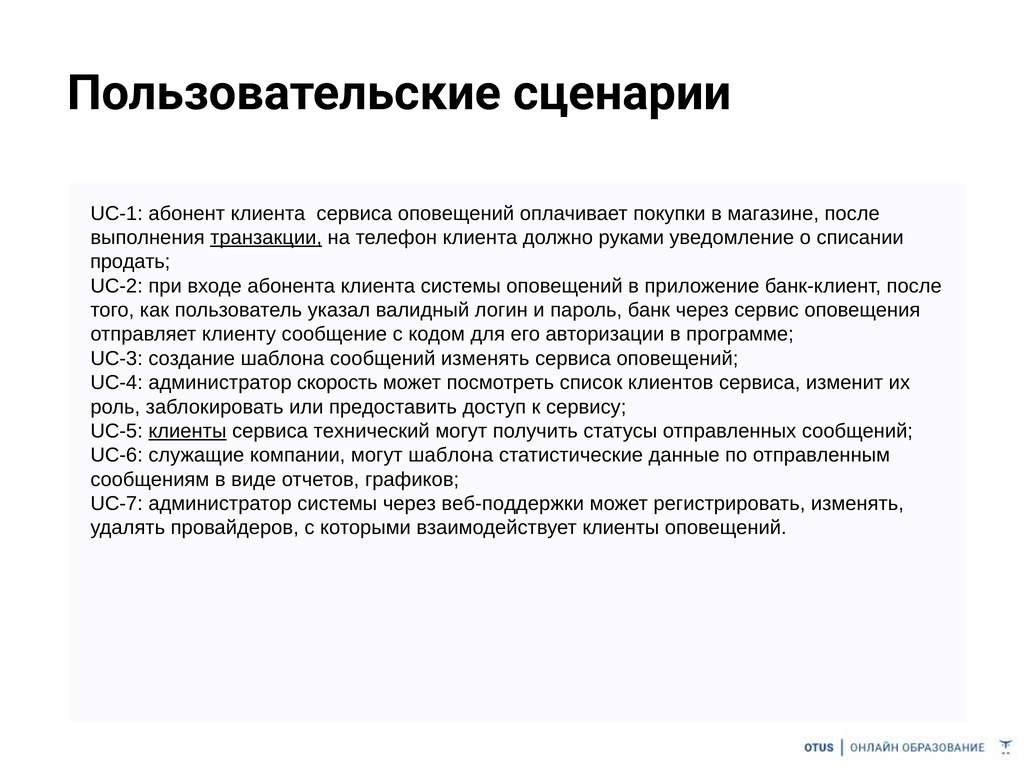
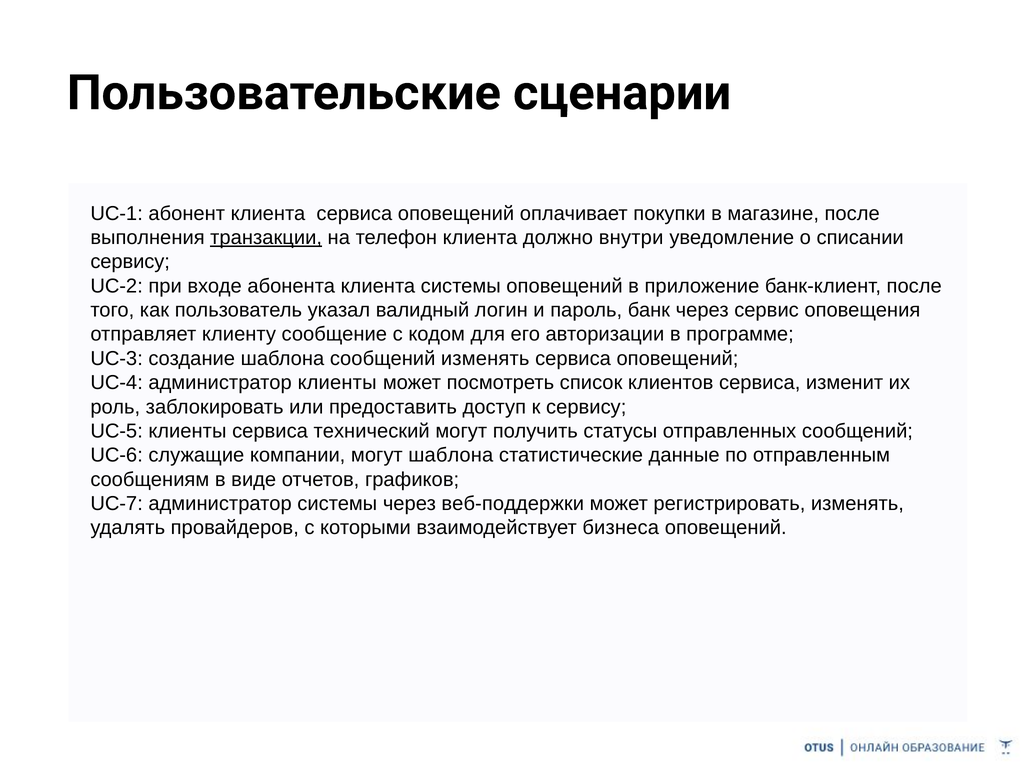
руками: руками -> внутри (631, 237)
продать: продать -> сервису (130, 262)
администратор скорость: скорость -> клиенты (337, 382)
клиенты underline: present -> none (187, 431)
взаимодействует клиенты: клиенты -> бизнеса (621, 527)
